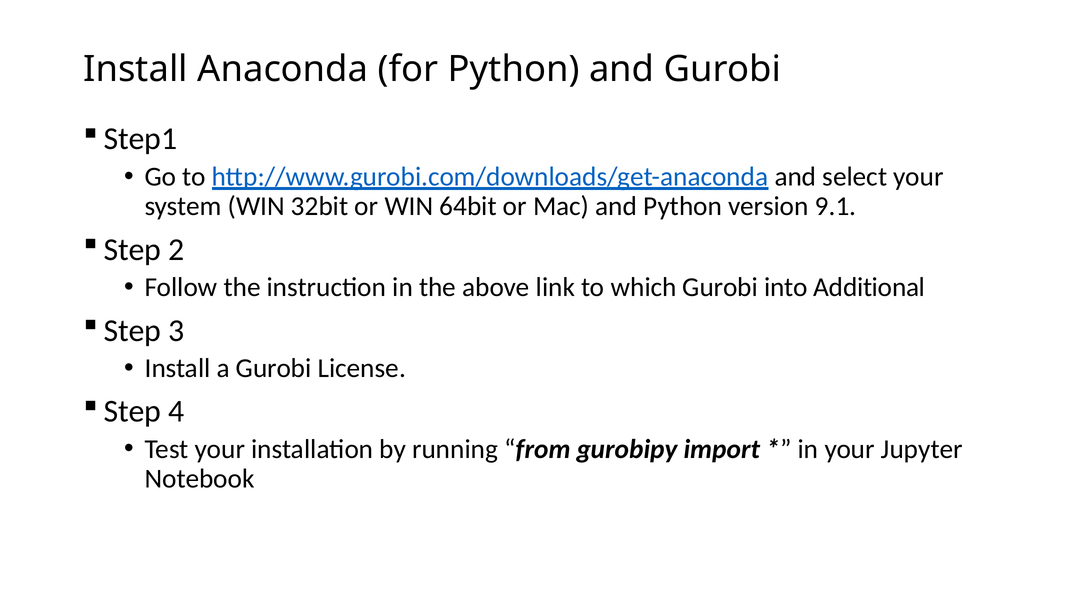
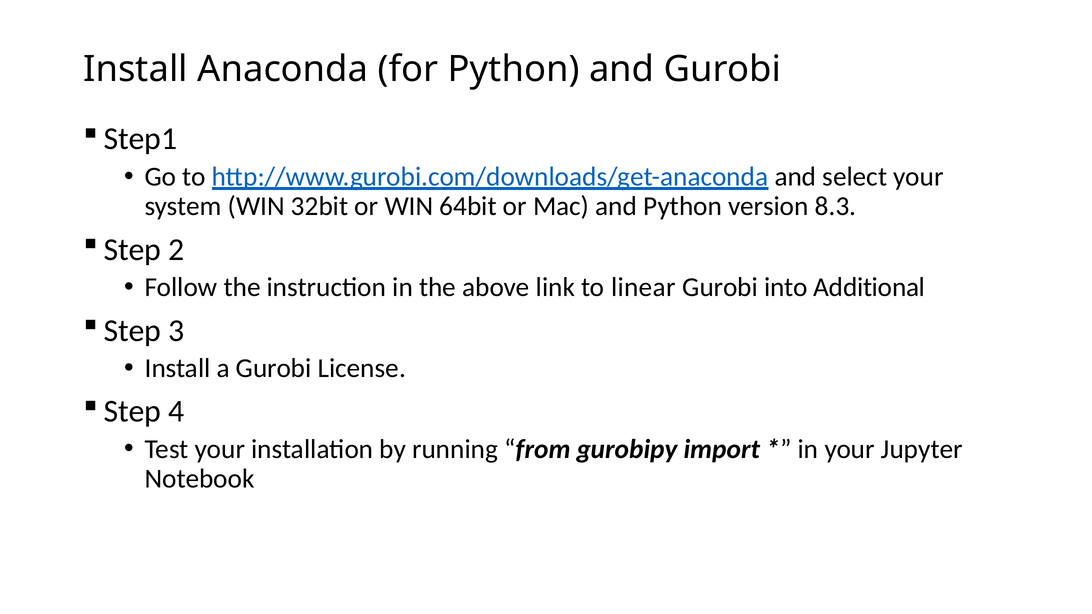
9.1: 9.1 -> 8.3 (836, 206)
which: which -> linear (643, 287)
